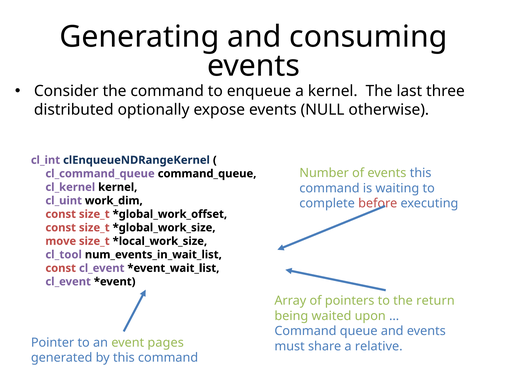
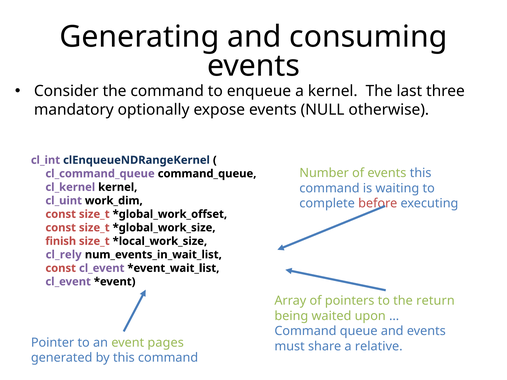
distributed: distributed -> mandatory (74, 110)
move: move -> finish (61, 241)
cl_tool: cl_tool -> cl_rely (64, 255)
